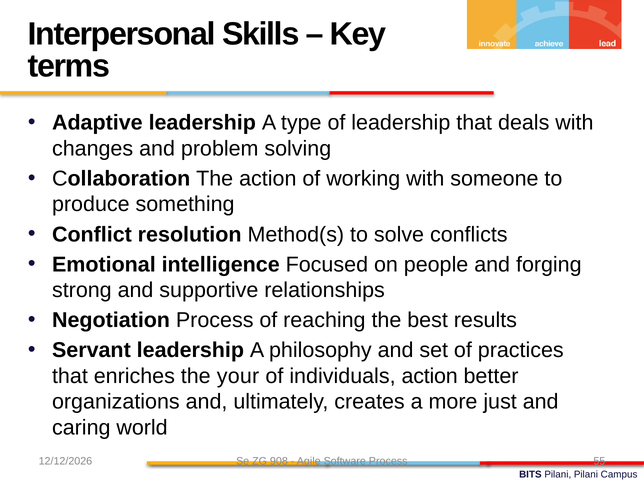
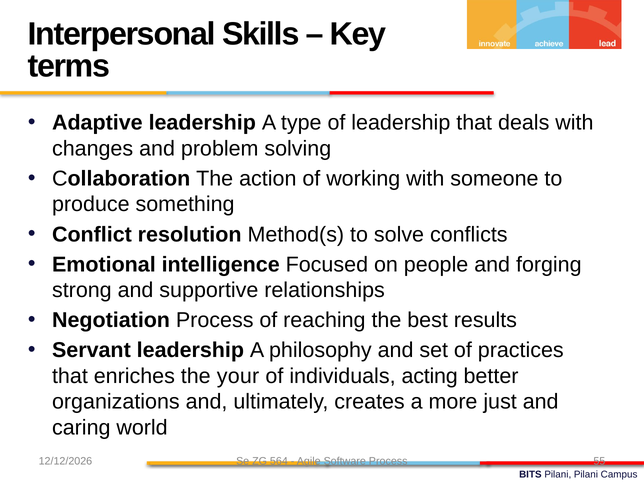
individuals action: action -> acting (430, 376)
908: 908 -> 564 (279, 461)
